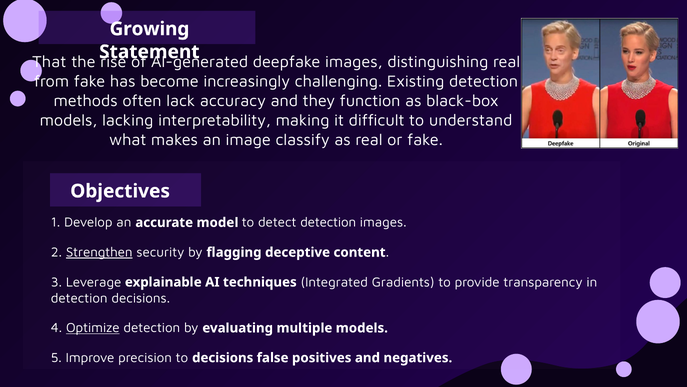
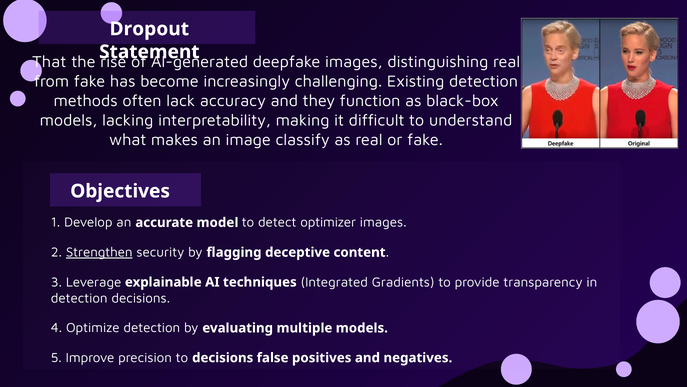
Growing: Growing -> Dropout (149, 29)
detect detection: detection -> optimizer (328, 222)
Optimize underline: present -> none (93, 328)
